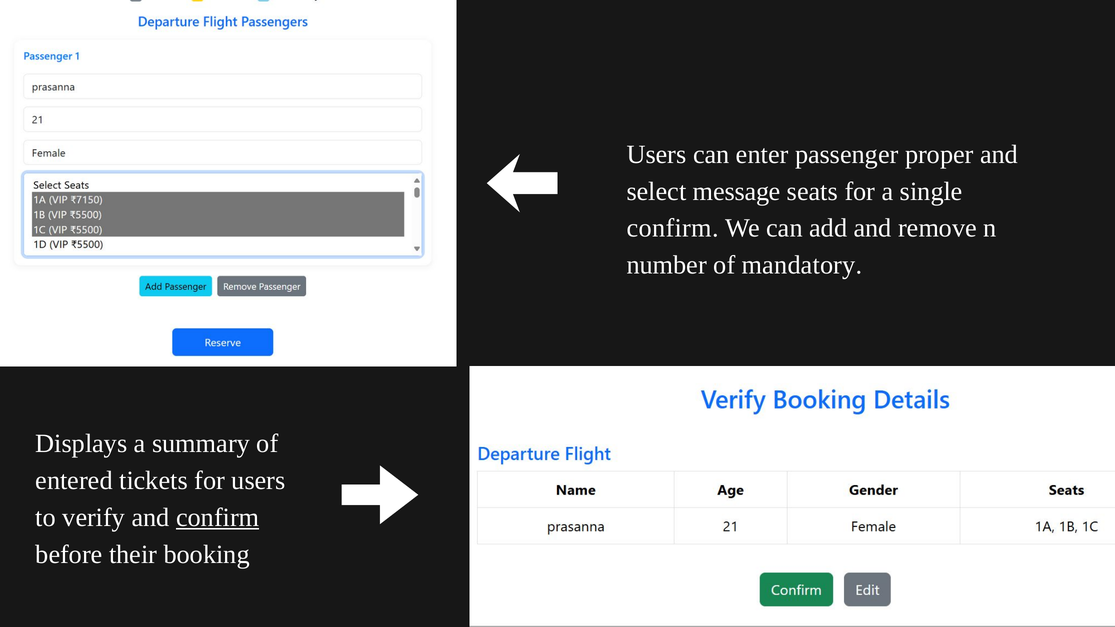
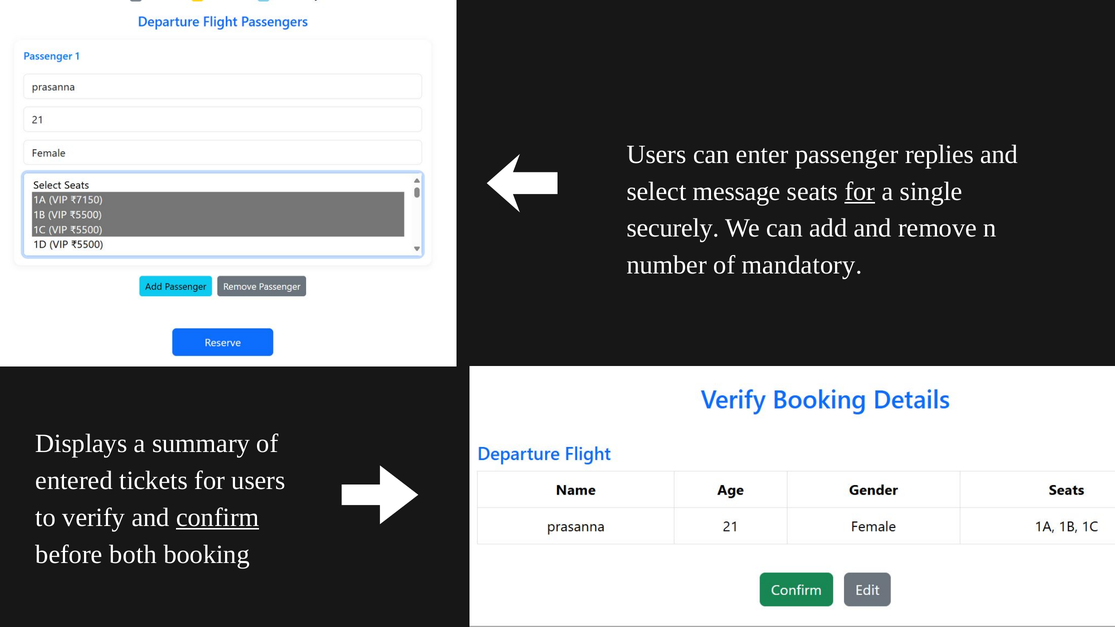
proper: proper -> replies (939, 155)
for underline: none -> present (860, 191)
confirm: confirm -> securely (673, 228)
their: their -> both (133, 555)
